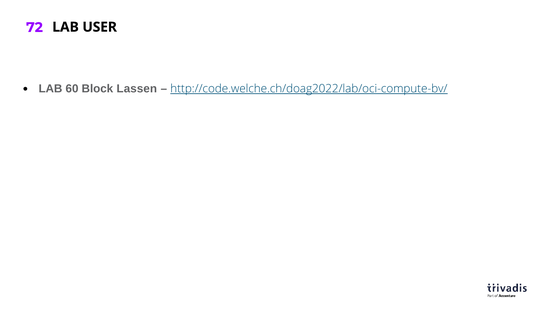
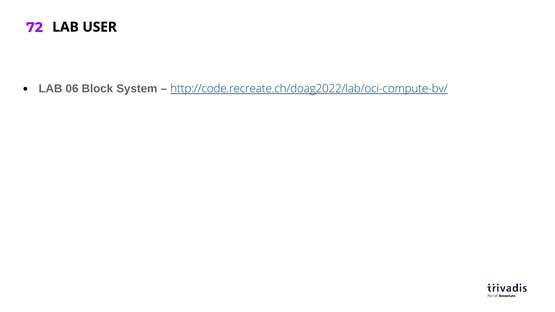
60: 60 -> 06 (72, 89)
Lassen: Lassen -> System (137, 89)
http://code.welche.ch/doag2022/lab/oci-compute-bv/: http://code.welche.ch/doag2022/lab/oci-compute-bv/ -> http://code.recreate.ch/doag2022/lab/oci-compute-bv/ (309, 89)
